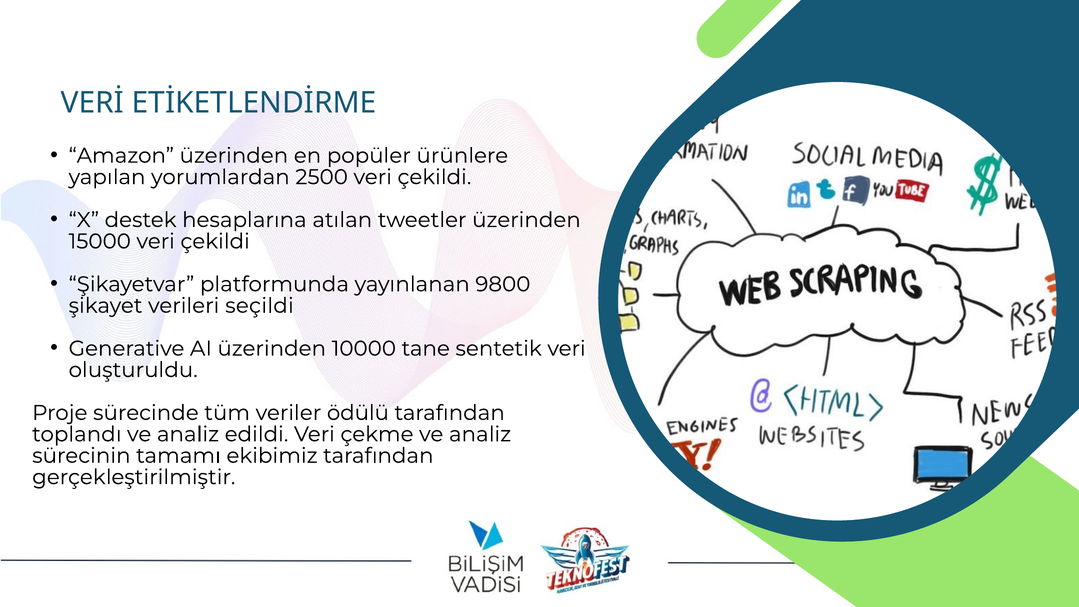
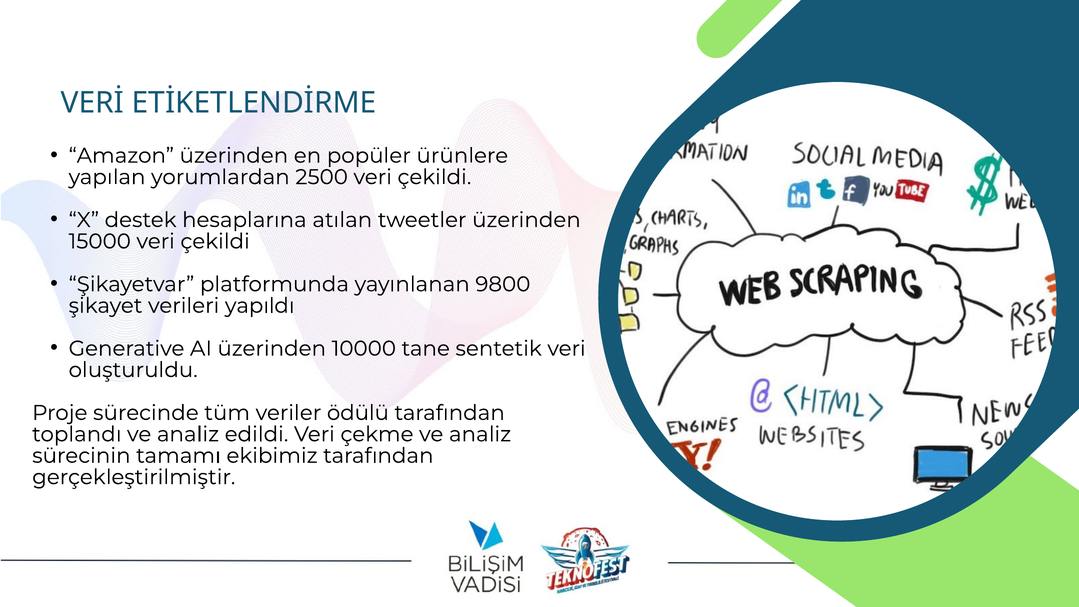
seçildi: seçildi -> yapıldı (260, 306)
